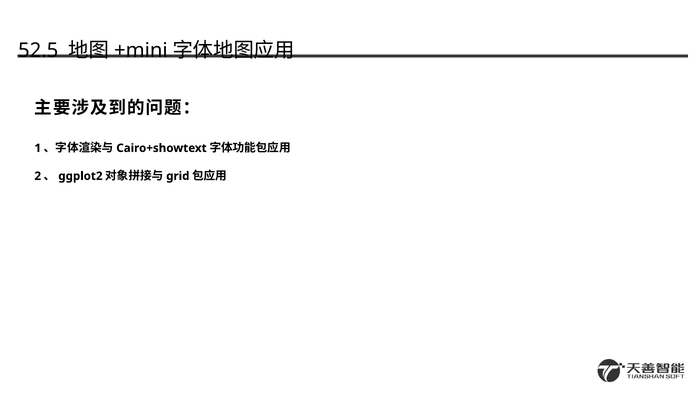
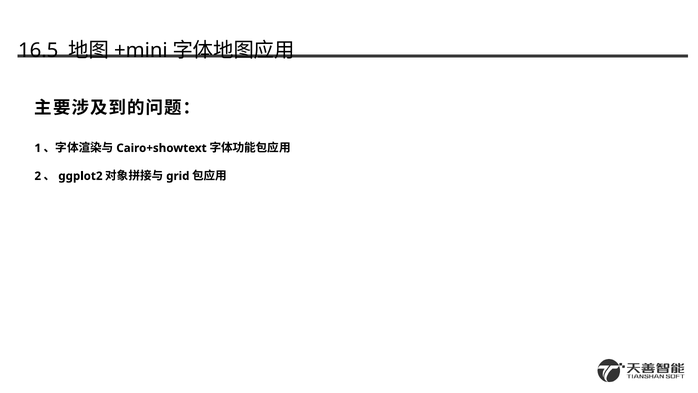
52.5: 52.5 -> 16.5 (38, 50)
